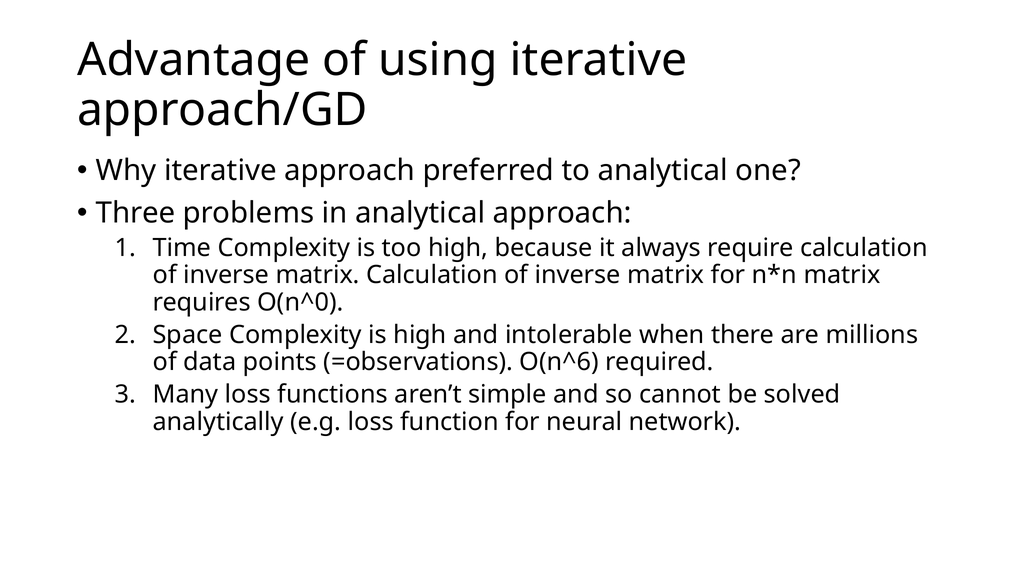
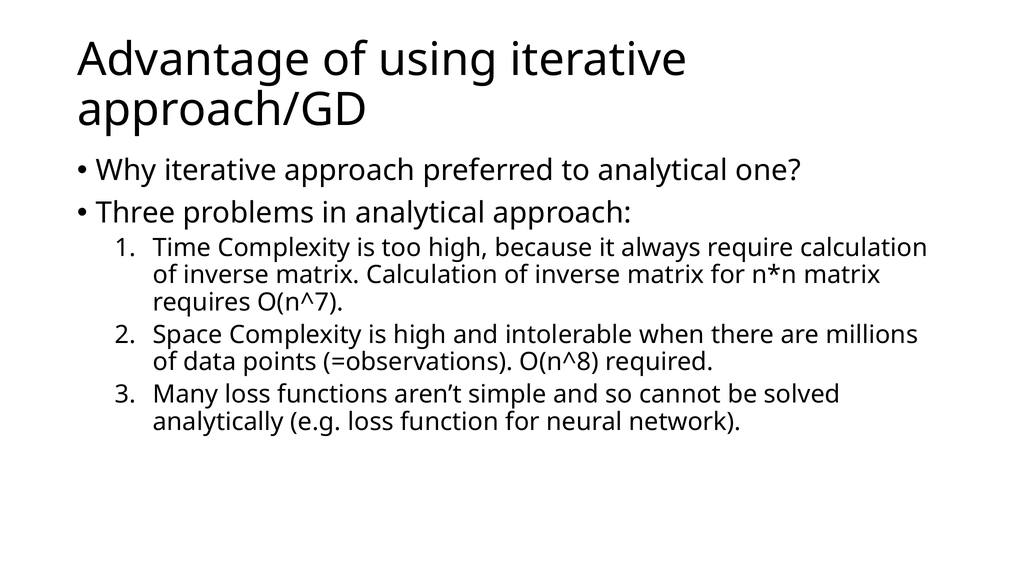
O(n^0: O(n^0 -> O(n^7 (300, 302)
O(n^6: O(n^6 -> O(n^8 (559, 362)
